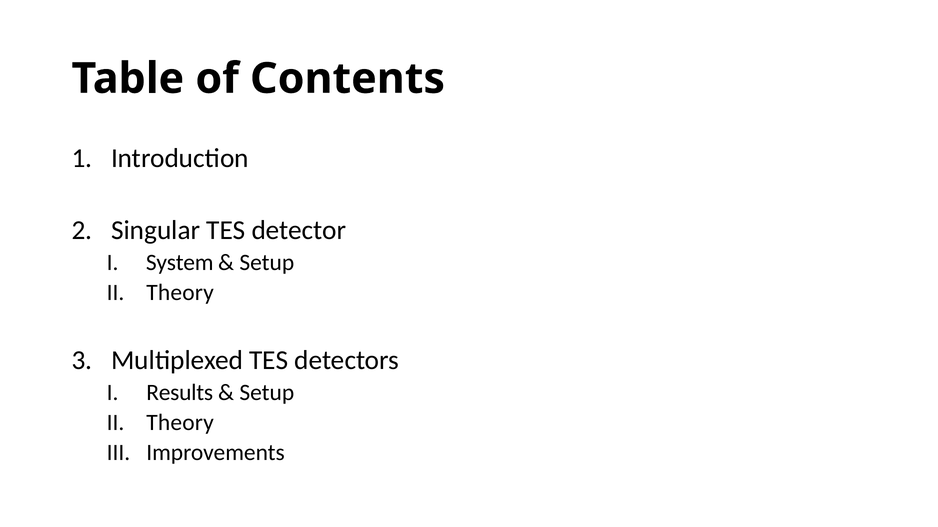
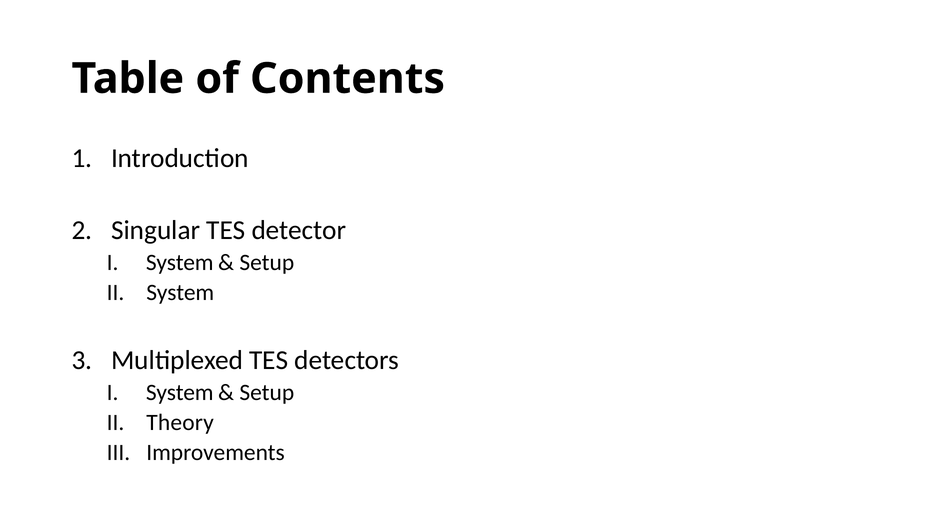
Theory: Theory -> System (180, 293)
Results: Results -> System (180, 393)
